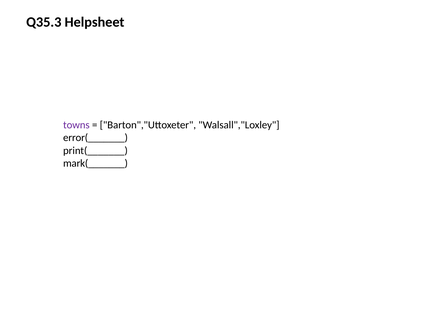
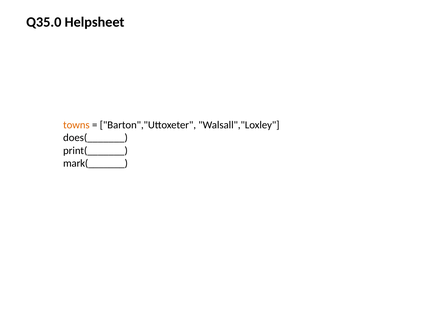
Q35.3: Q35.3 -> Q35.0 (44, 22)
towns colour: purple -> orange (76, 125)
error(_______: error(_______ -> does(_______ (95, 138)
